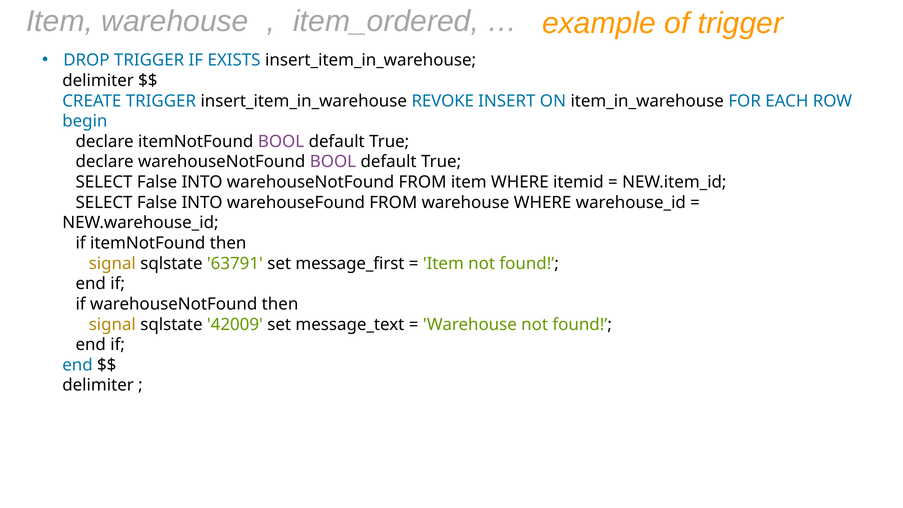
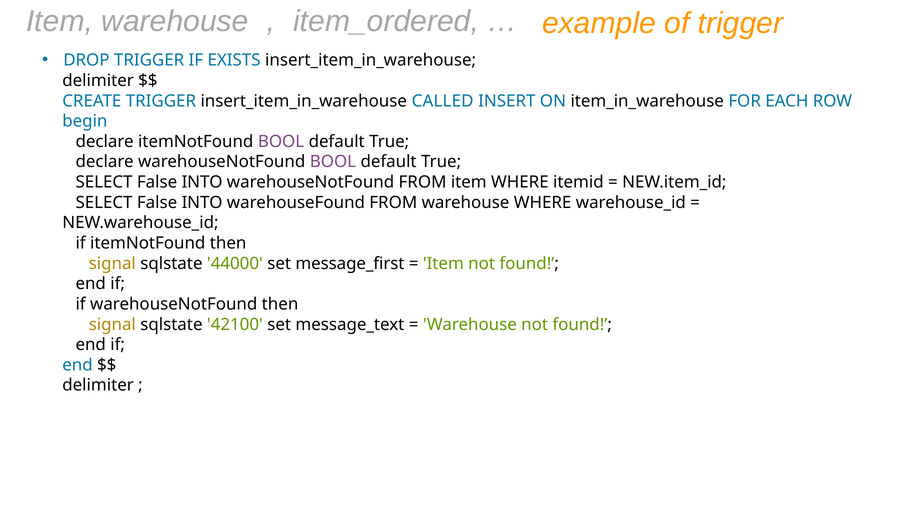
REVOKE: REVOKE -> CALLED (443, 101)
63791: 63791 -> 44000 (235, 263)
42009: 42009 -> 42100 (235, 324)
